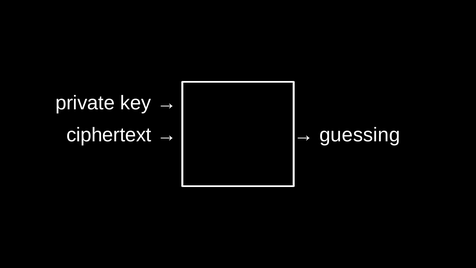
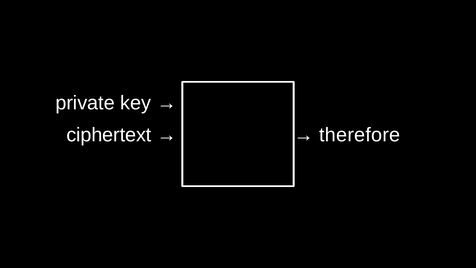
guessing: guessing -> therefore (360, 135)
